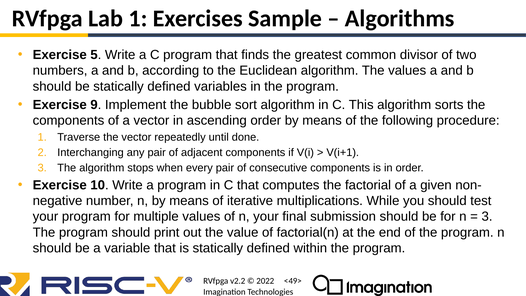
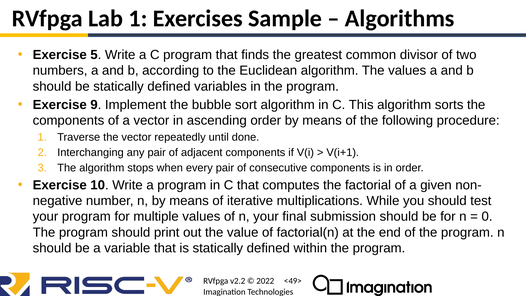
3: 3 -> 0 (487, 217)
